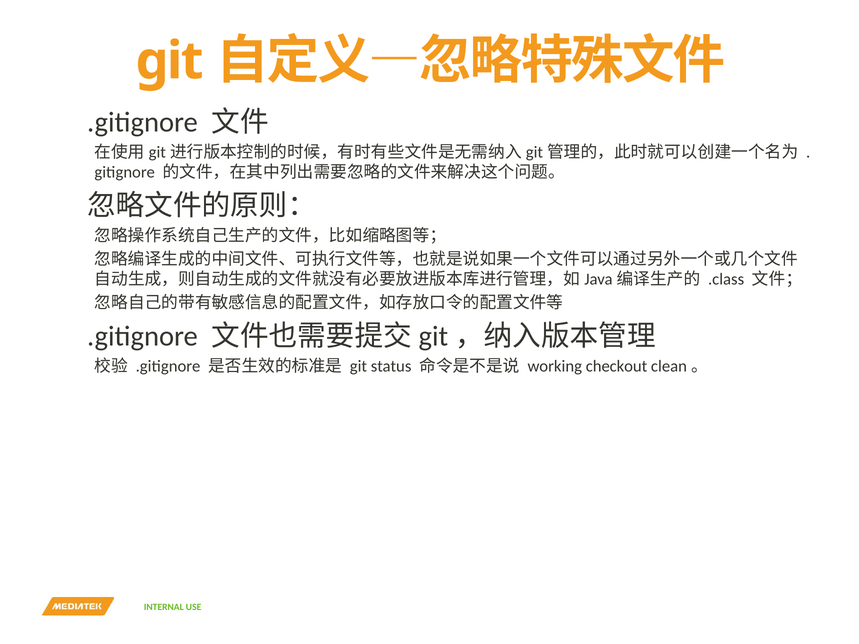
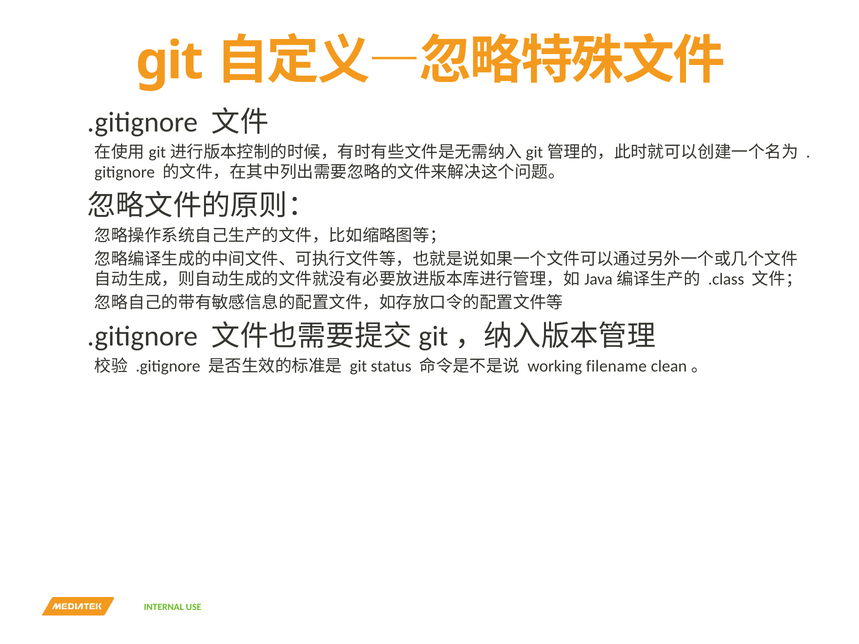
checkout: checkout -> filename (616, 366)
